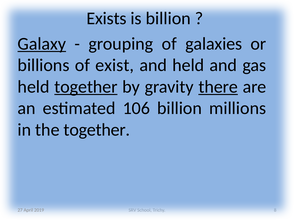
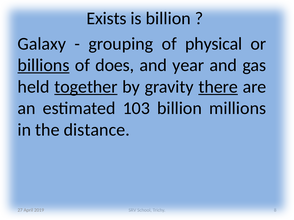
Galaxy underline: present -> none (42, 44)
galaxies: galaxies -> physical (214, 44)
billions underline: none -> present (44, 65)
exist: exist -> does (115, 65)
and held: held -> year (188, 65)
106: 106 -> 103 (136, 109)
the together: together -> distance (97, 130)
